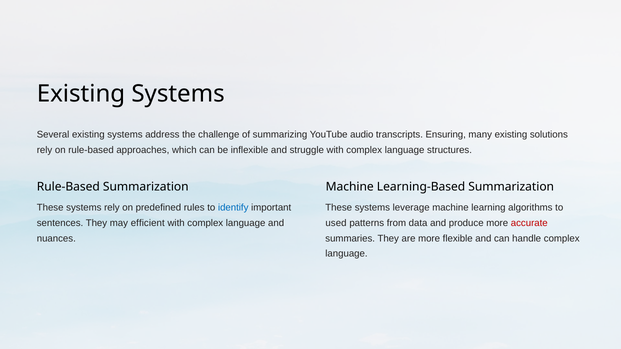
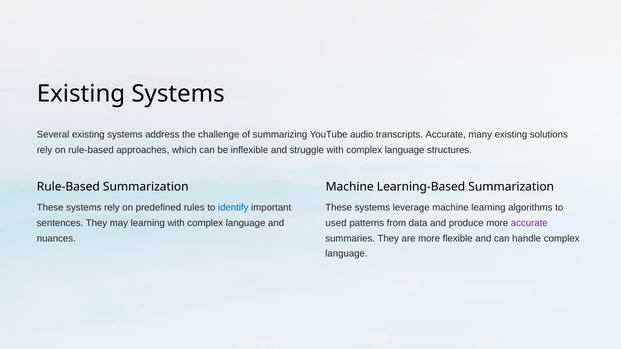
transcripts Ensuring: Ensuring -> Accurate (446, 135)
may efficient: efficient -> learning (148, 223)
accurate colour: red -> purple (529, 223)
